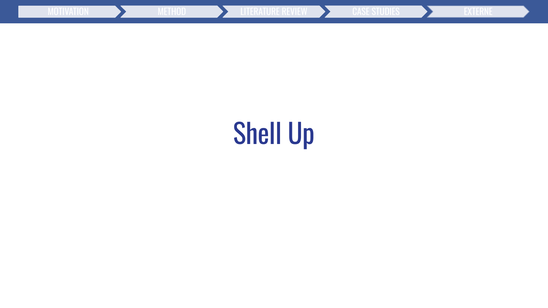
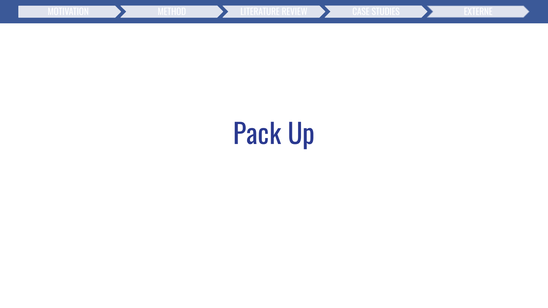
Shell: Shell -> Pack (257, 135)
